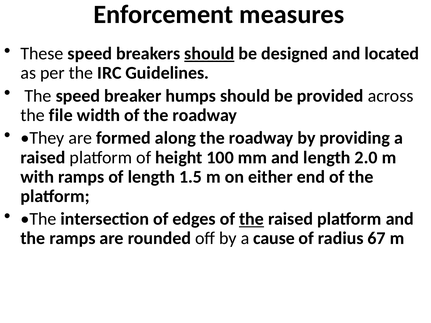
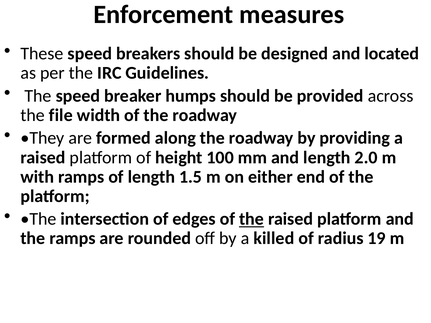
should underline: present -> none (209, 54)
cause: cause -> killed (274, 239)
67: 67 -> 19 (377, 239)
